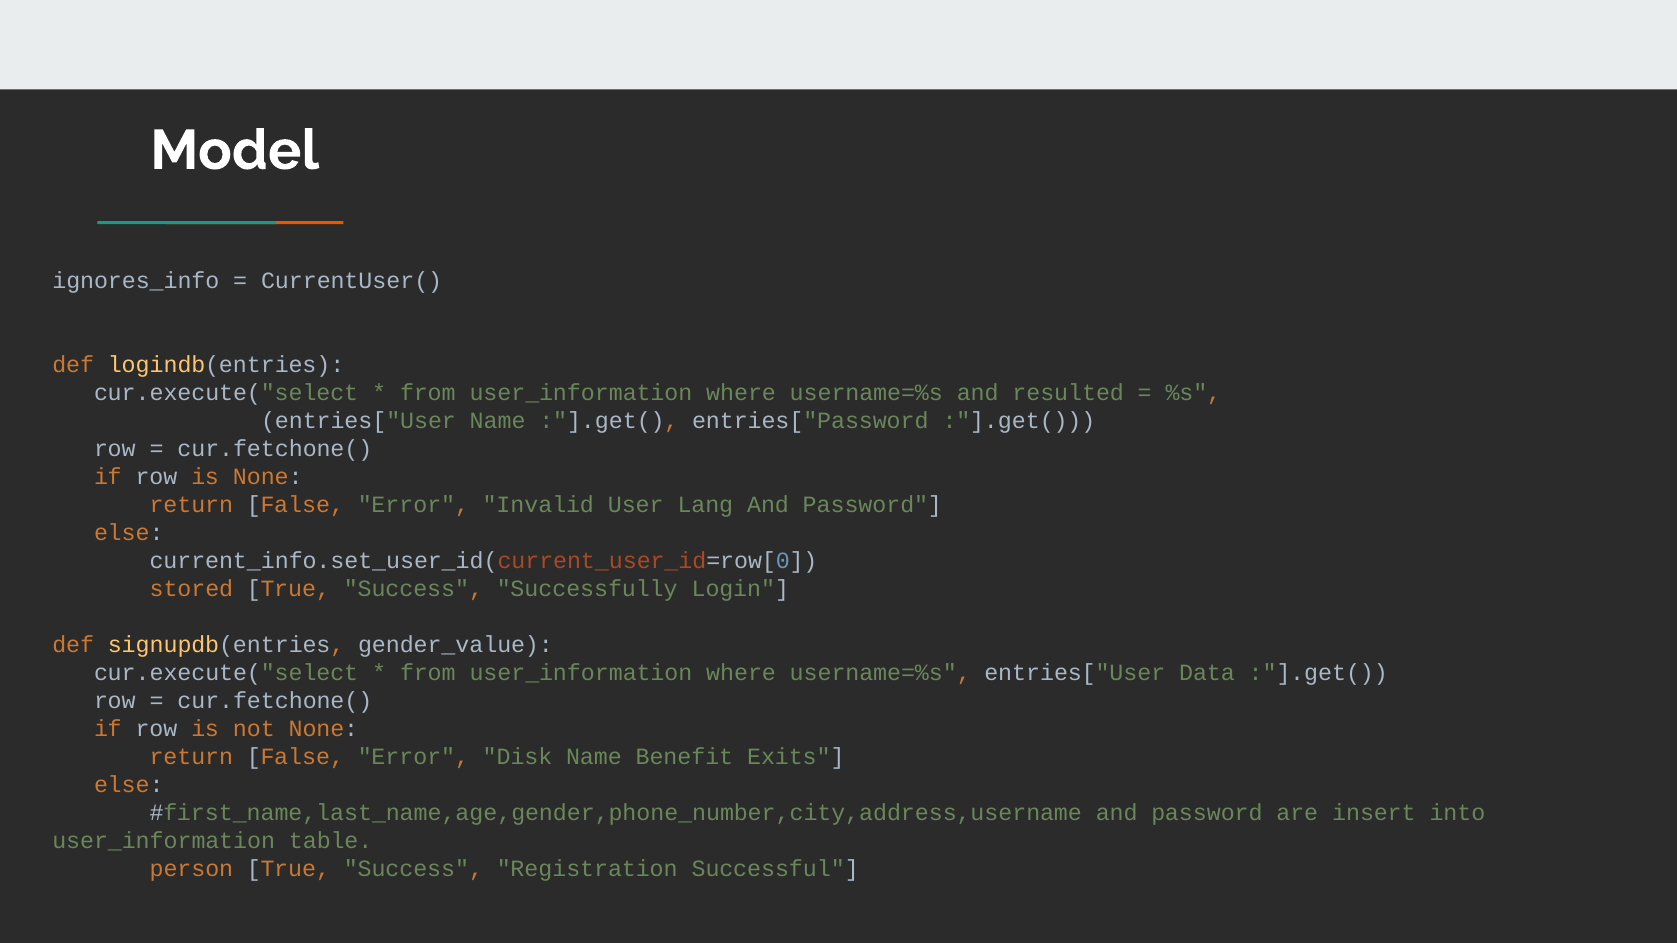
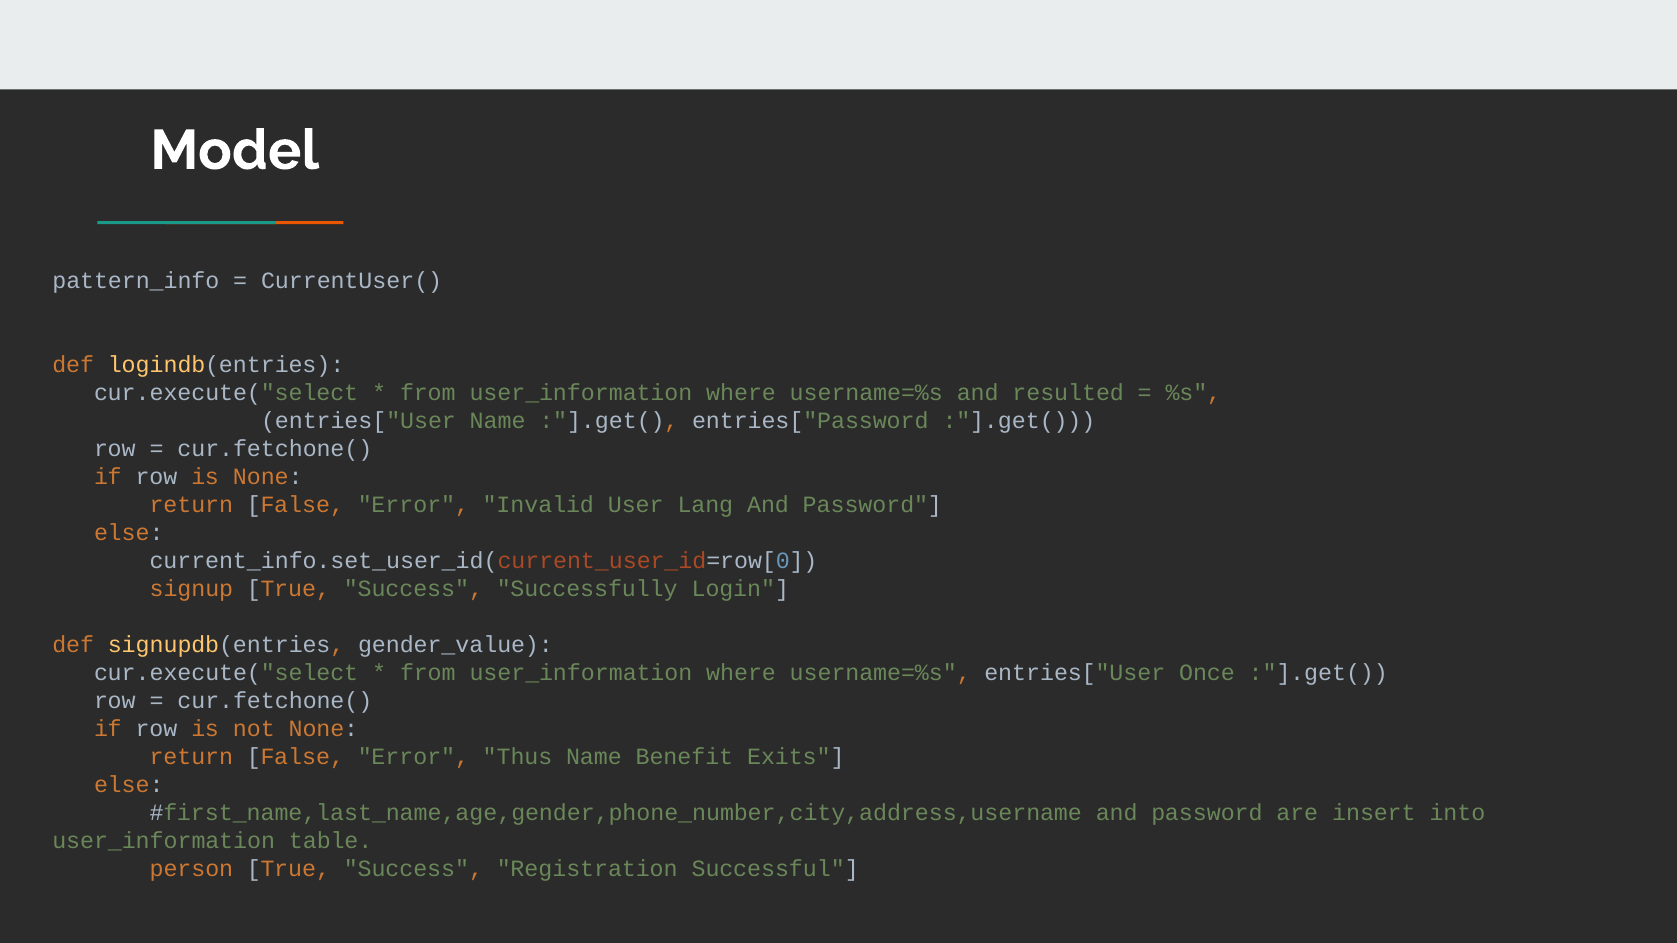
ignores_info: ignores_info -> pattern_info (136, 281)
stored: stored -> signup (191, 589)
Data: Data -> Once (1207, 673)
Disk: Disk -> Thus (518, 757)
